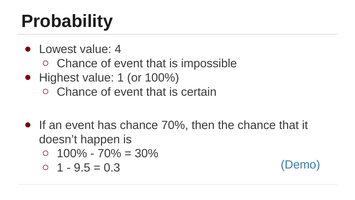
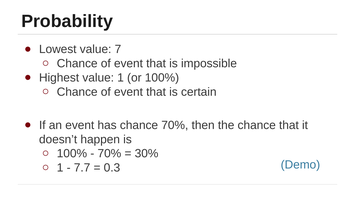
4: 4 -> 7 (118, 49)
9.5: 9.5 -> 7.7 (82, 168)
